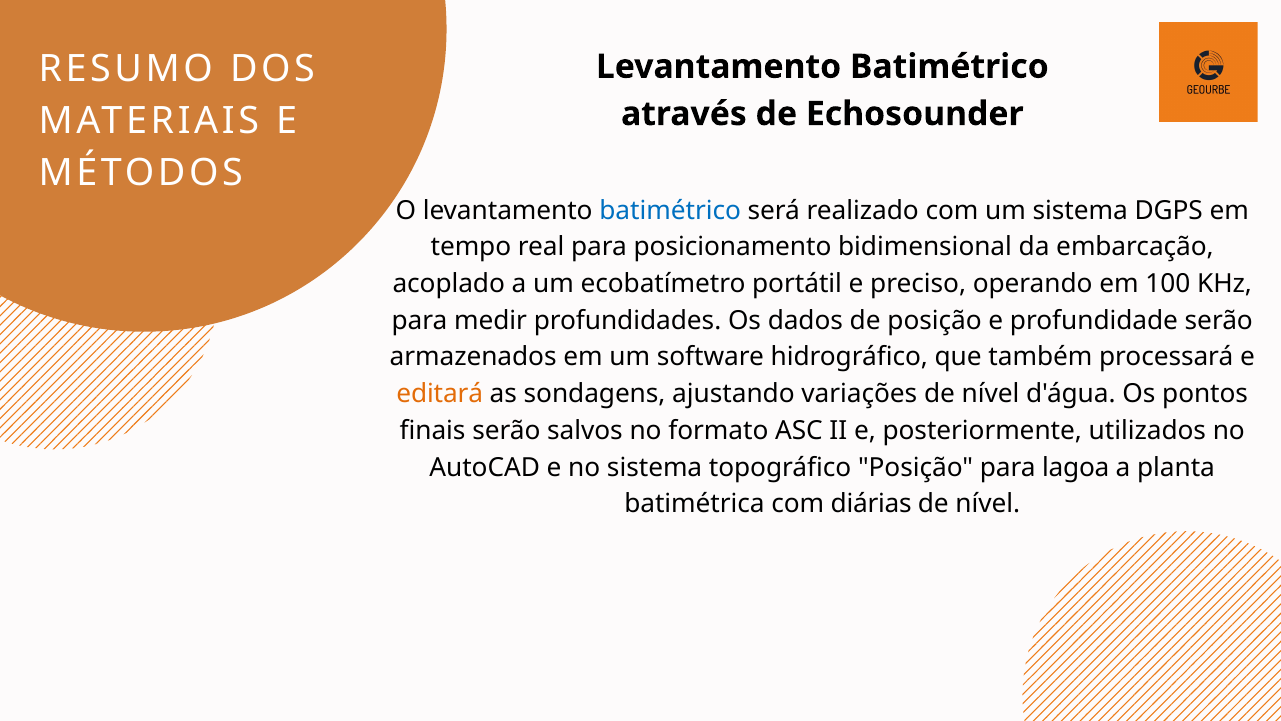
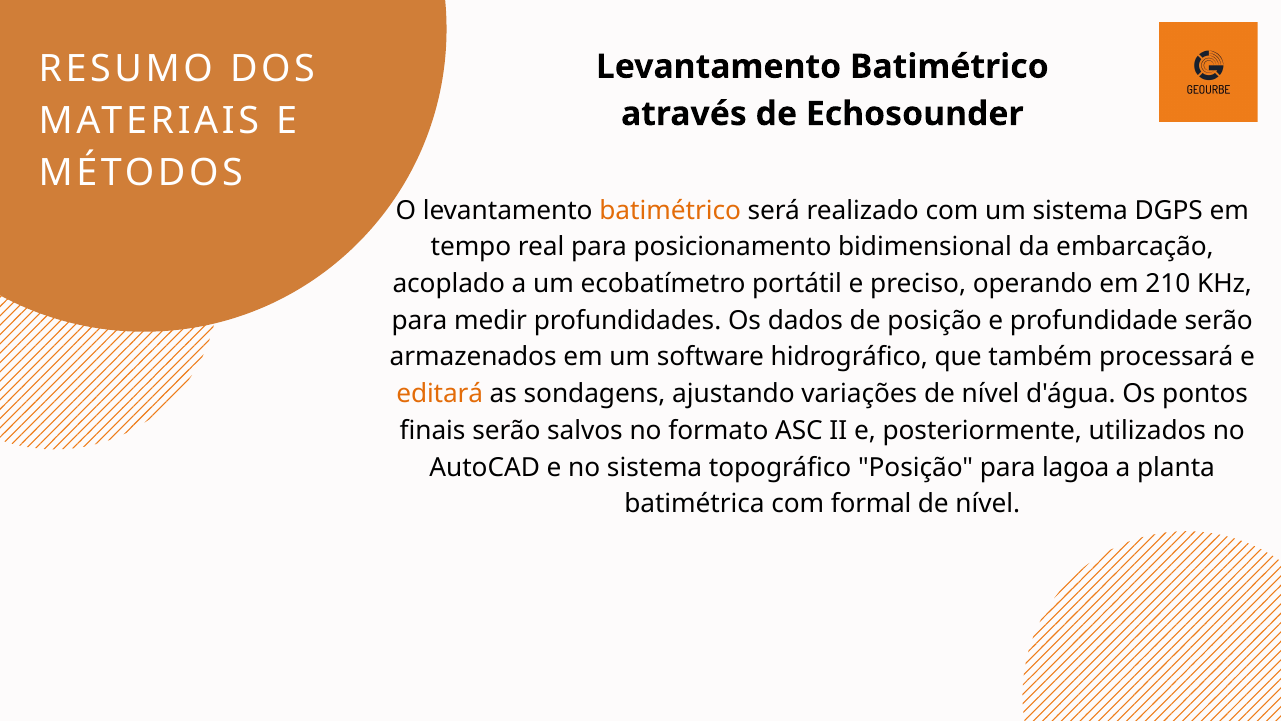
batimétrico colour: blue -> orange (670, 210)
100: 100 -> 210 (1168, 284)
diárias: diárias -> formal (871, 504)
